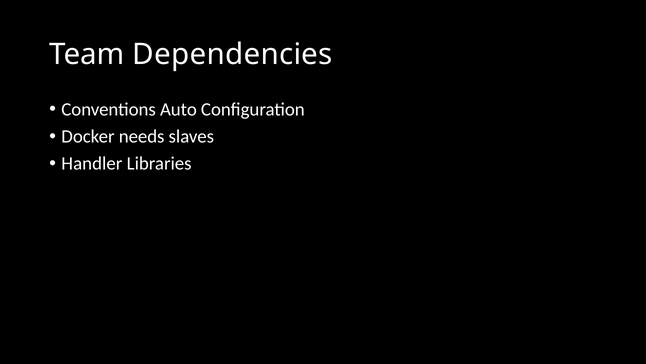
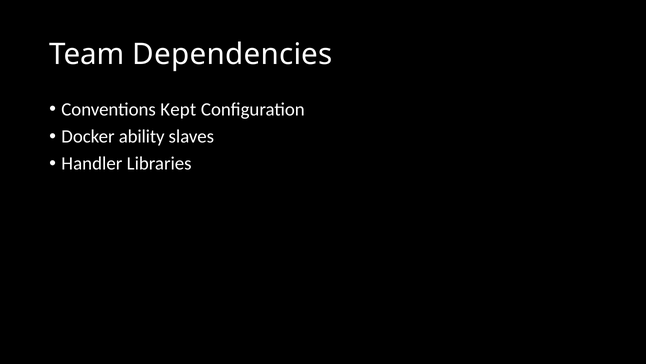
Auto: Auto -> Kept (178, 109)
needs: needs -> ability (142, 136)
